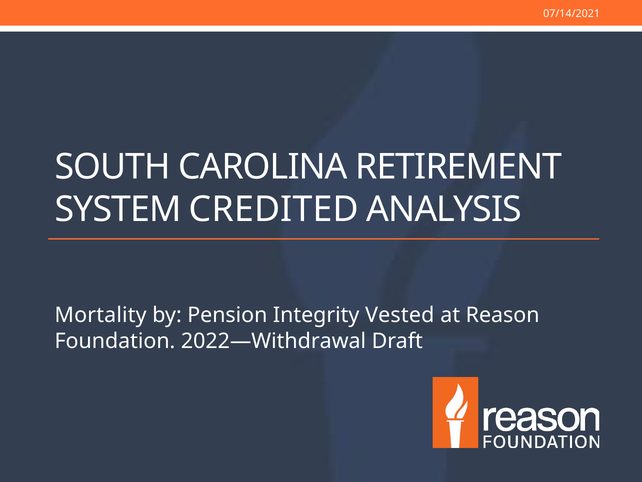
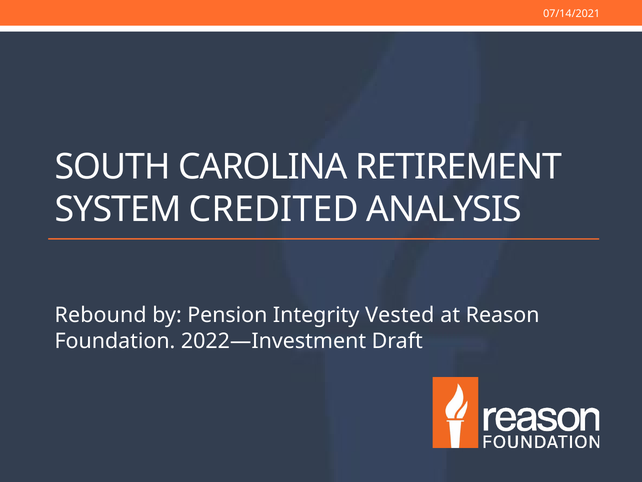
Mortality: Mortality -> Rebound (101, 315)
2022—Withdrawal: 2022—Withdrawal -> 2022—Investment (273, 341)
